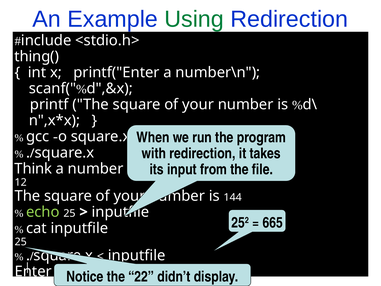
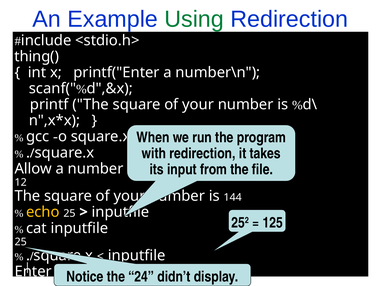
Think: Think -> Allow (33, 168)
echo colour: light green -> yellow (43, 212)
665: 665 -> 125 (273, 222)
22: 22 -> 24 (141, 276)
